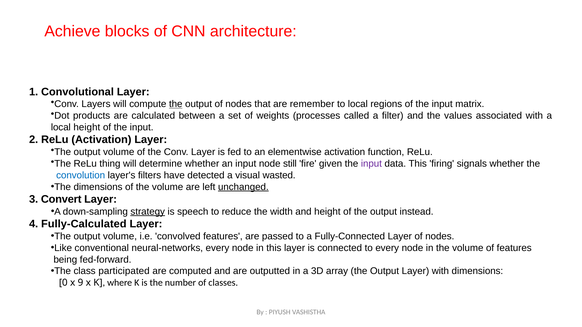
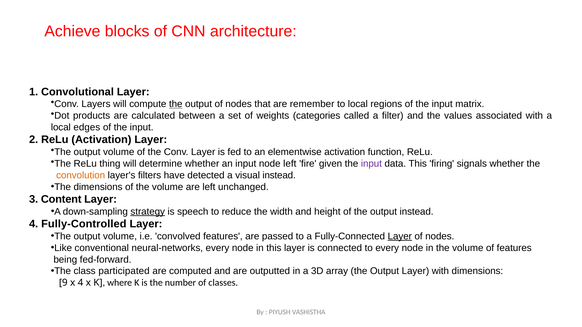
processes: processes -> categories (317, 116)
local height: height -> edges (87, 127)
node still: still -> left (290, 164)
convolution colour: blue -> orange (81, 175)
visual wasted: wasted -> instead (279, 175)
unchanged underline: present -> none (243, 187)
Convert: Convert -> Content (61, 200)
Fully-Calculated: Fully-Calculated -> Fully-Controlled (84, 224)
Layer underline: none -> present (400, 237)
0: 0 -> 9 (63, 283)
x 9: 9 -> 4 (80, 283)
